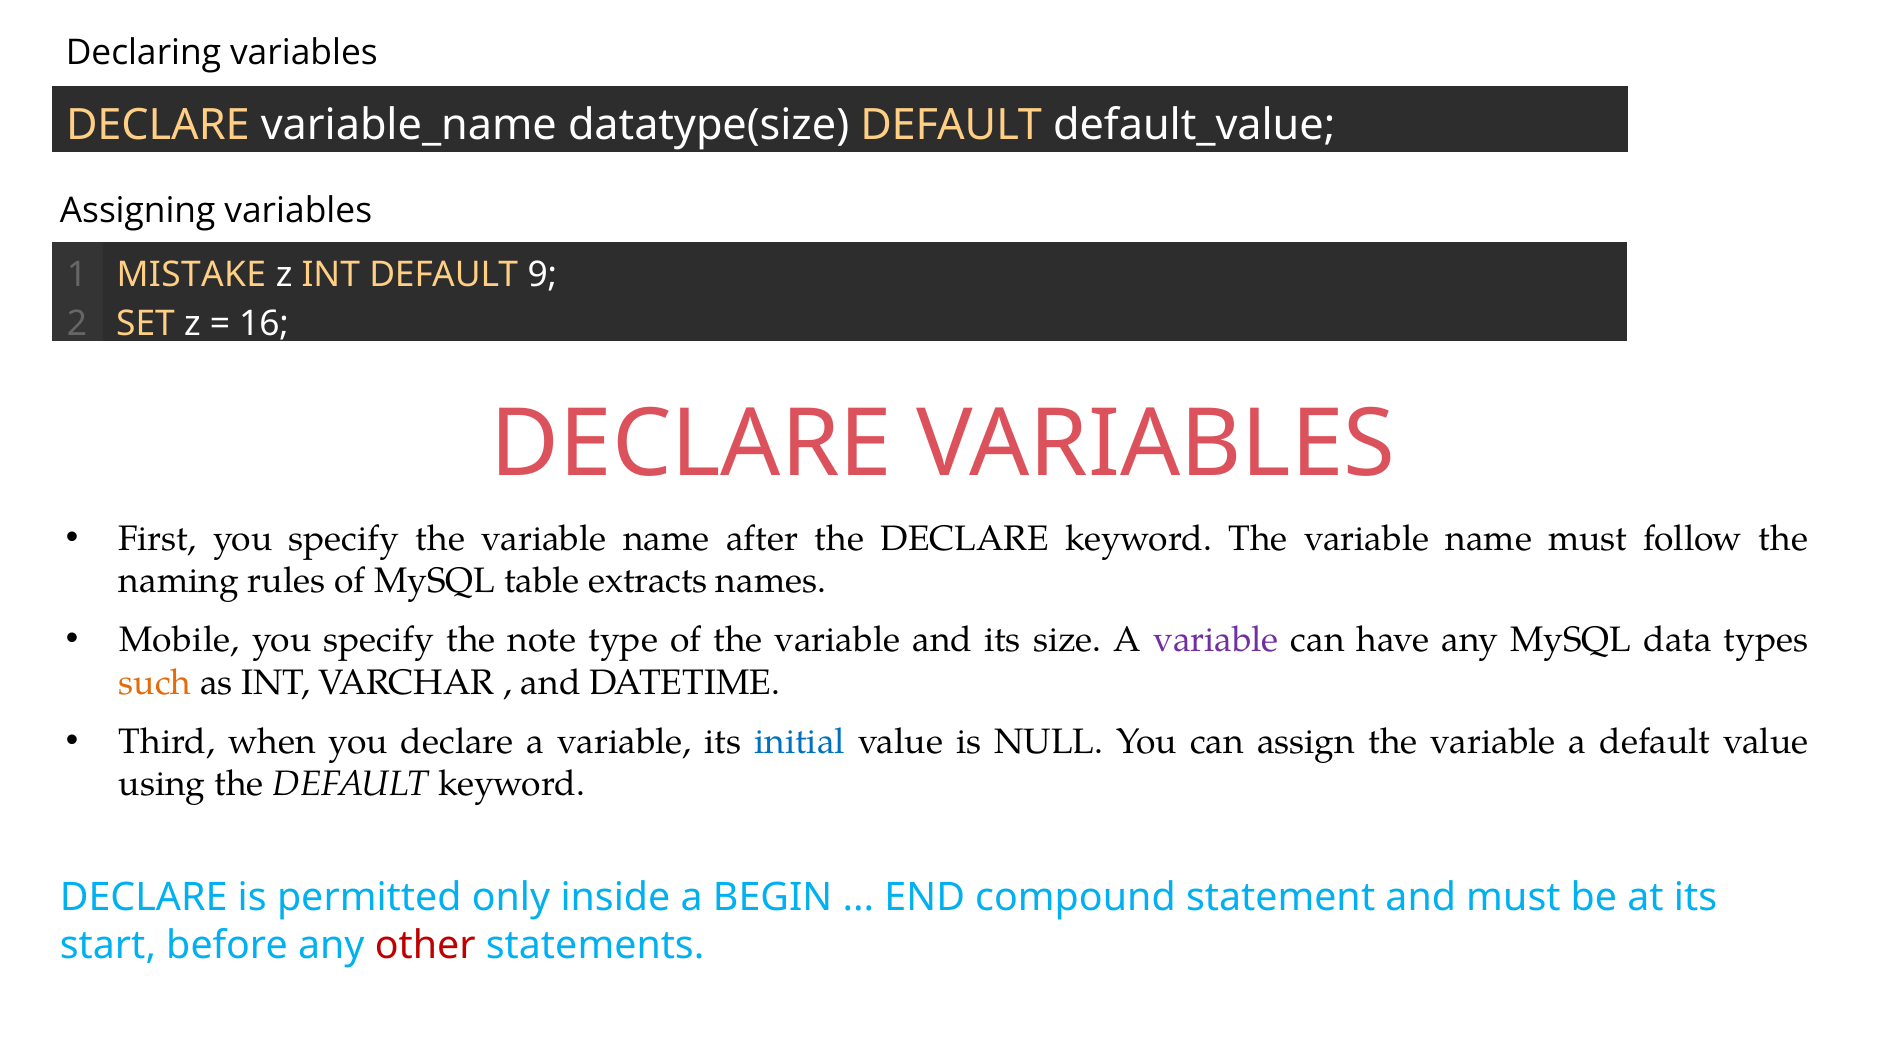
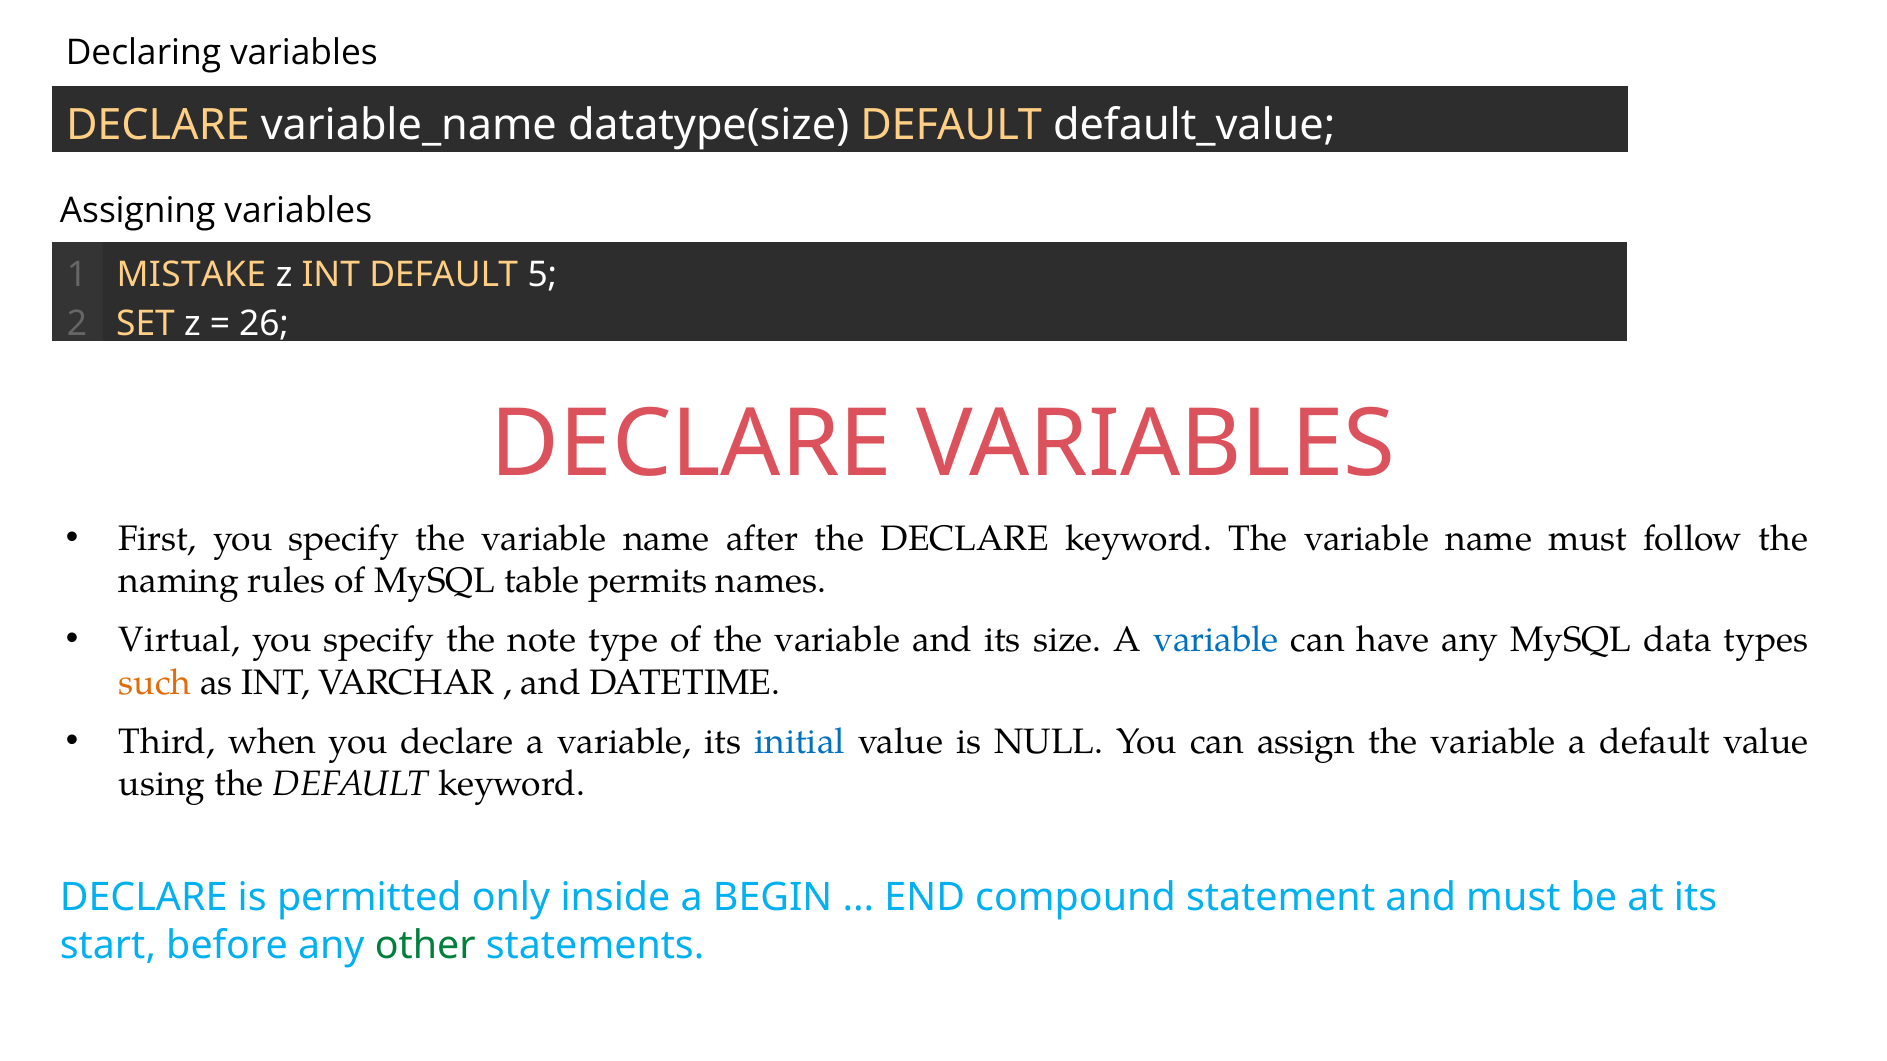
9: 9 -> 5 (542, 275)
16: 16 -> 26 (264, 323)
extracts: extracts -> permits (648, 581)
Mobile: Mobile -> Virtual (180, 640)
variable colour: purple -> blue (1216, 640)
other colour: red -> green (425, 946)
